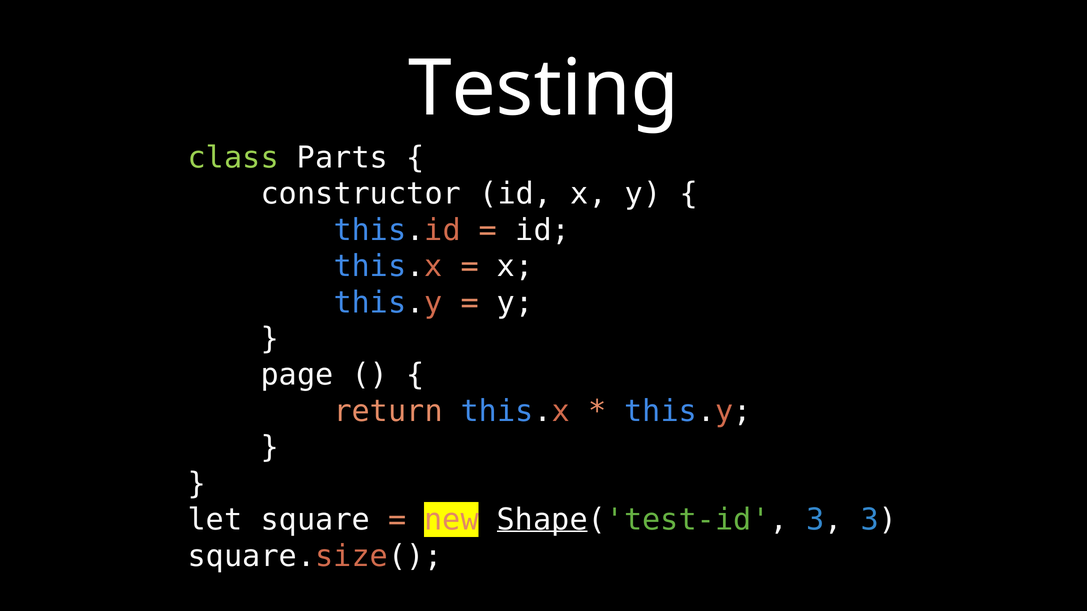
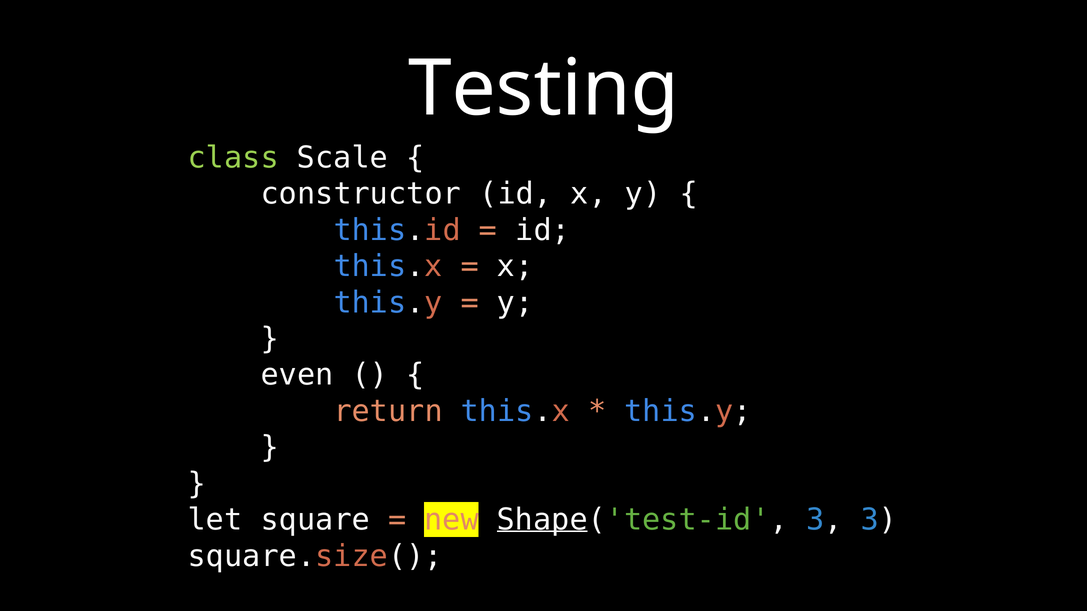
Parts: Parts -> Scale (342, 158)
page: page -> even (297, 375)
